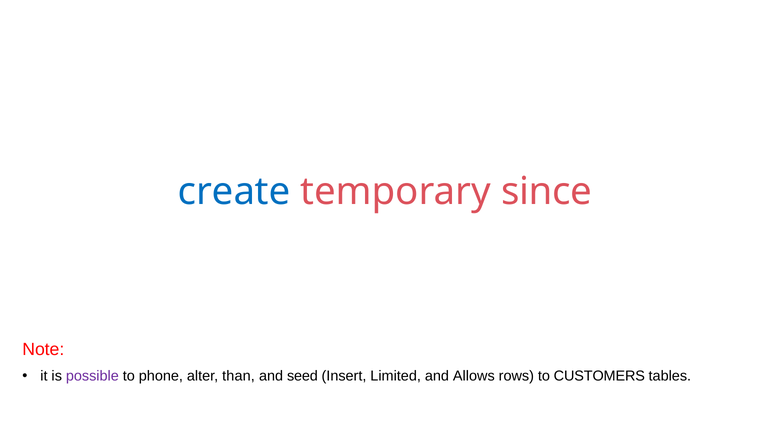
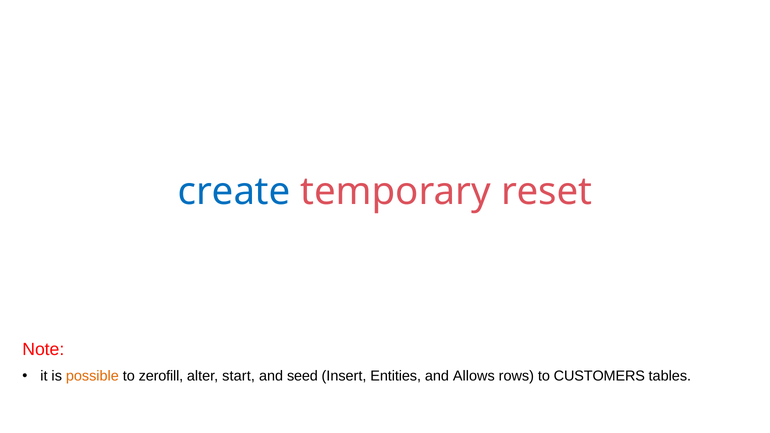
since: since -> reset (546, 191)
possible colour: purple -> orange (92, 376)
phone: phone -> zerofill (161, 376)
than: than -> start (239, 376)
Limited: Limited -> Entities (396, 376)
